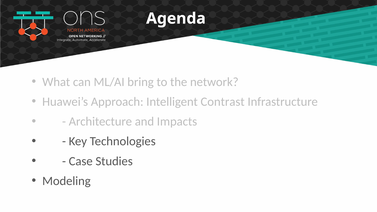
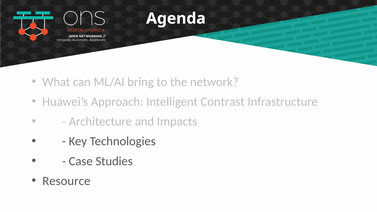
Modeling: Modeling -> Resource (66, 181)
